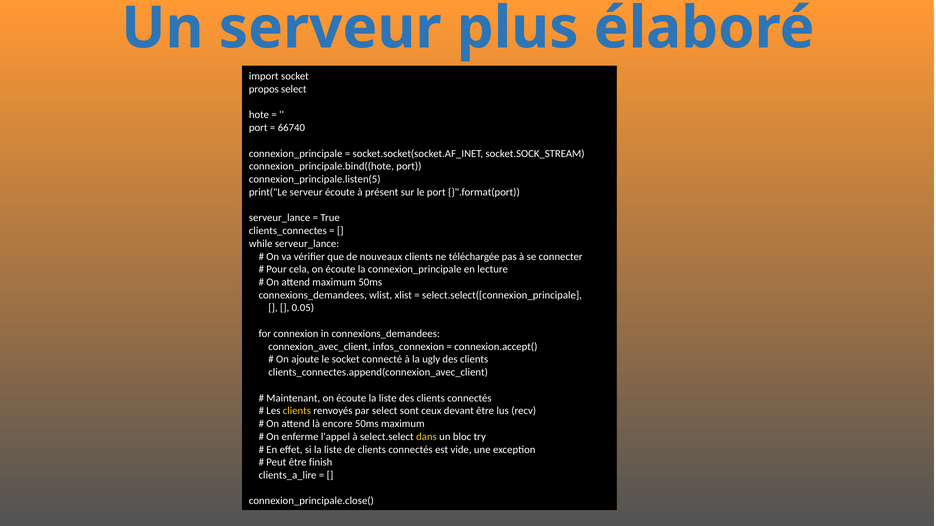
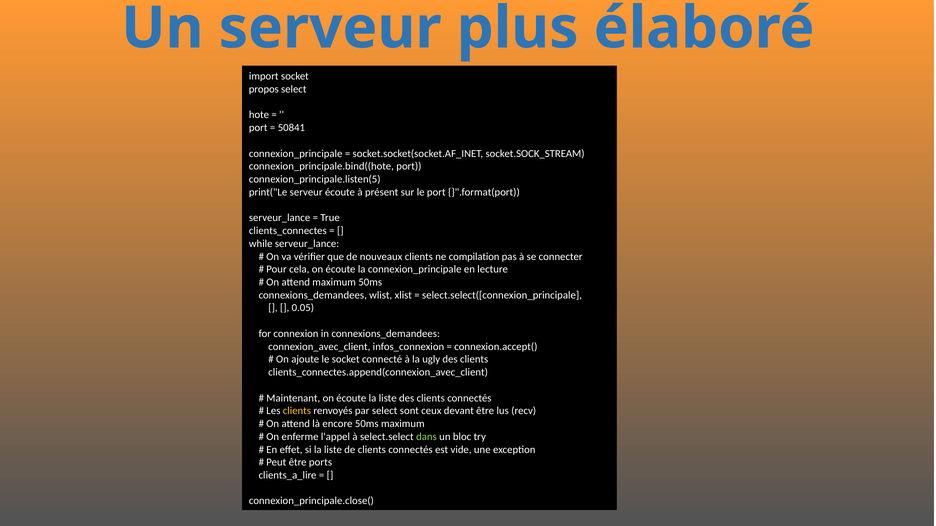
66740: 66740 -> 50841 (291, 128)
téléchargée: téléchargée -> compilation (474, 257)
dans colour: yellow -> light green (426, 437)
finish: finish -> ports (321, 463)
